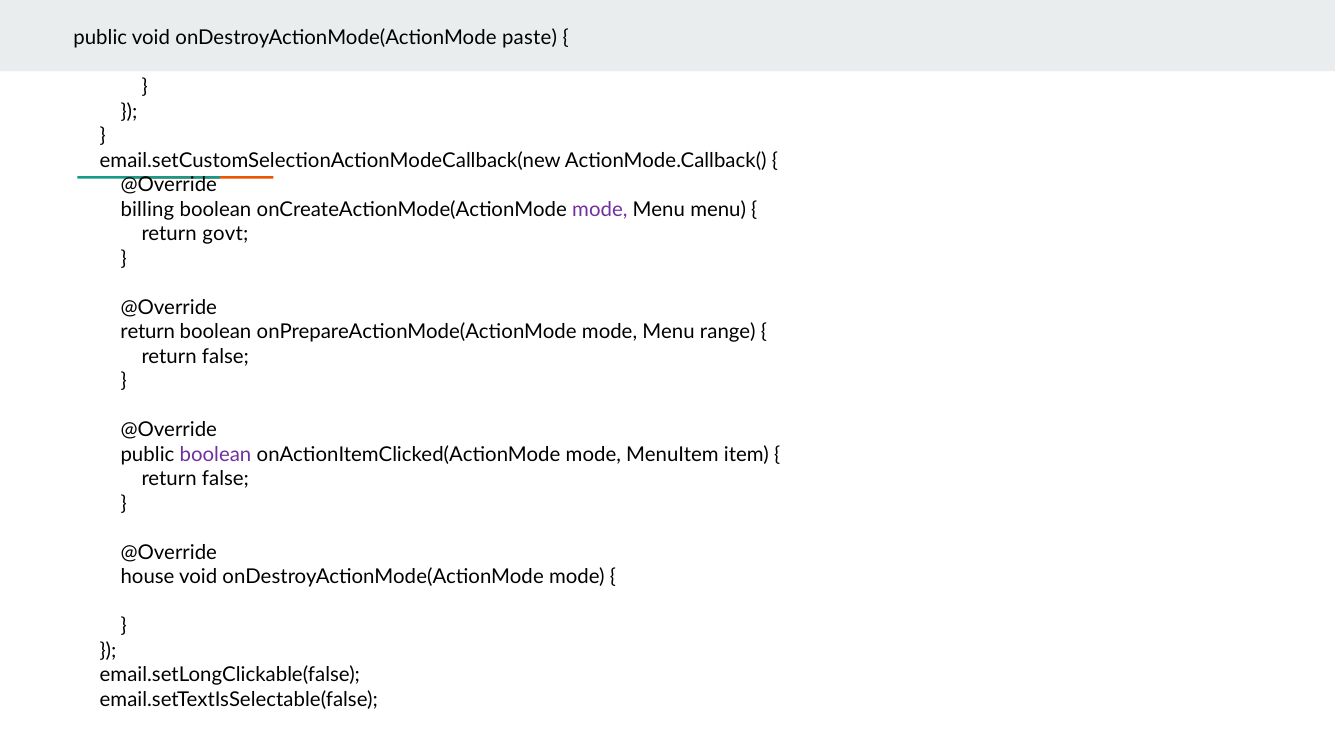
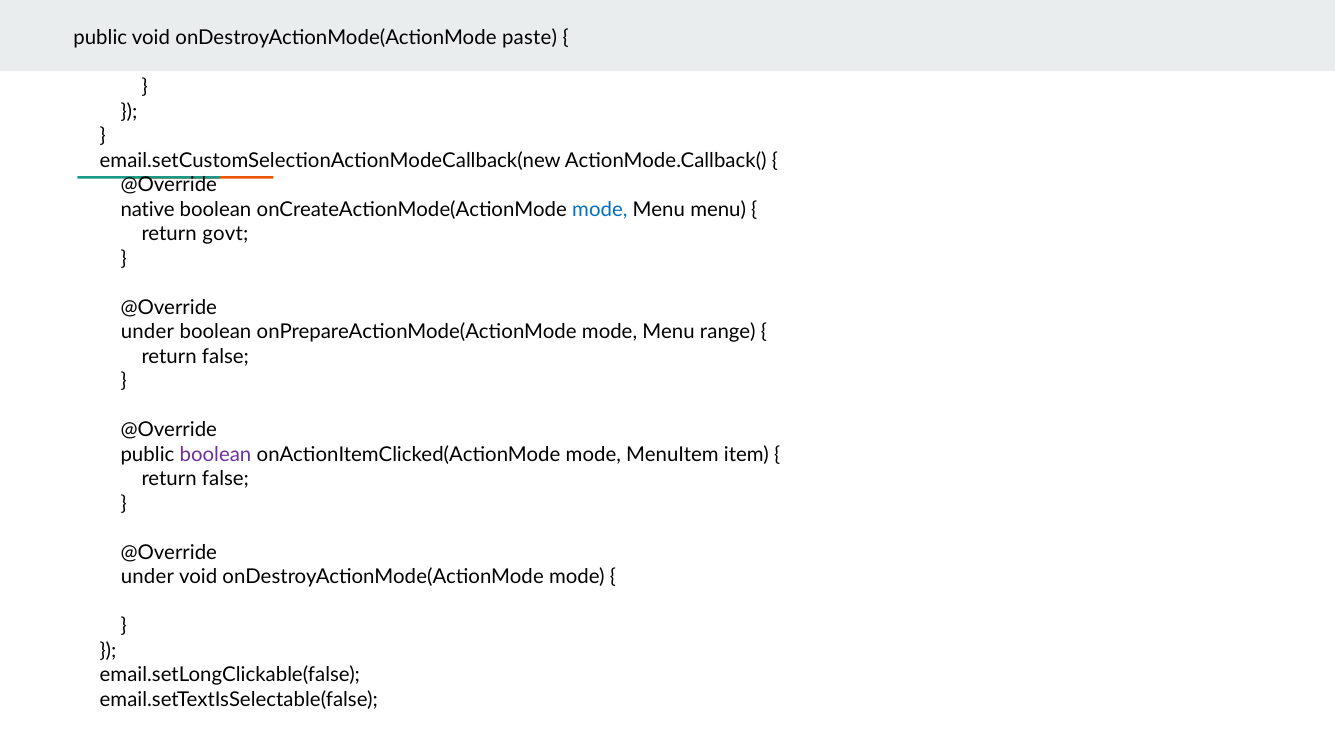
billing: billing -> native (148, 210)
mode colour: purple -> blue (600, 210)
return: return -> under (147, 332)
house: house -> under (147, 577)
